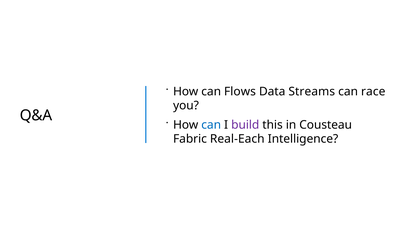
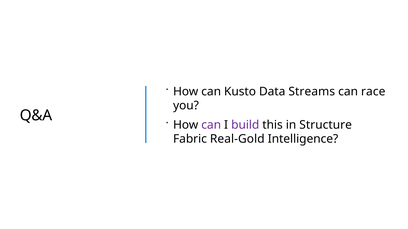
Flows: Flows -> Kusto (240, 92)
can colour: blue -> purple (211, 125)
Cousteau: Cousteau -> Structure (326, 125)
Real-Each: Real-Each -> Real-Gold (237, 139)
